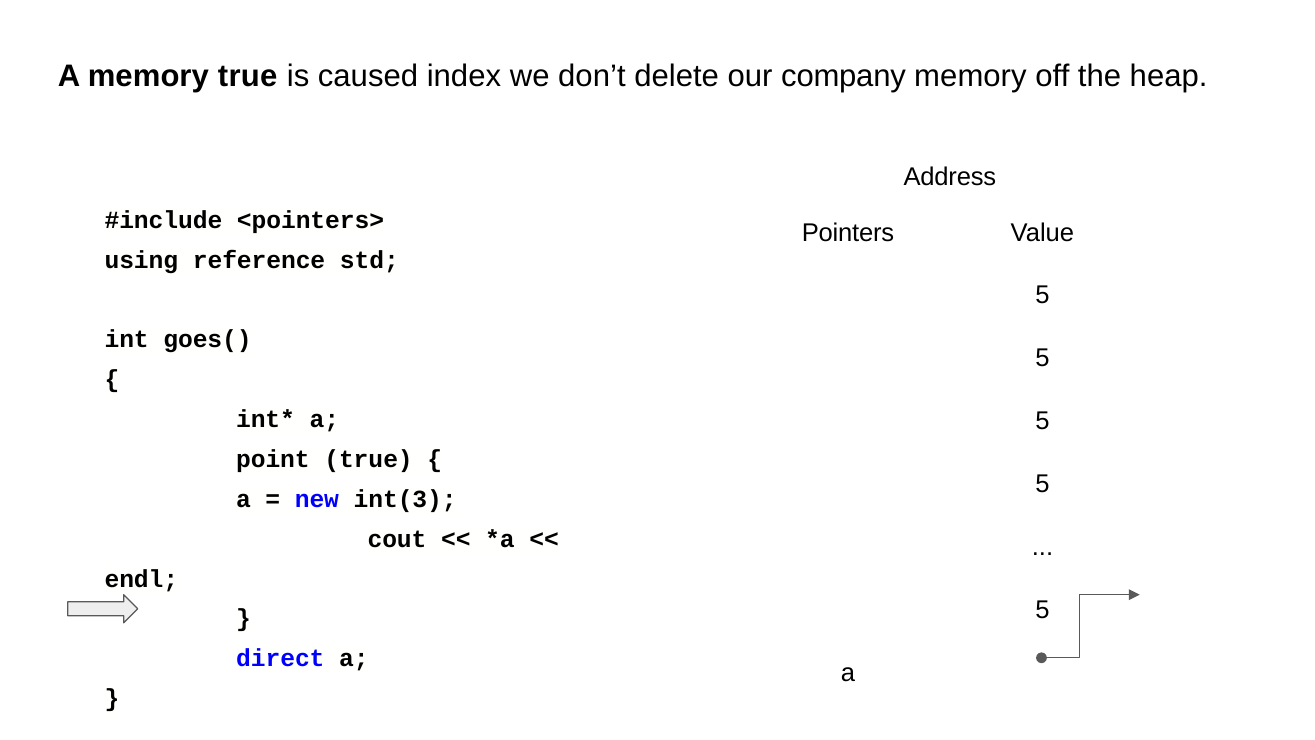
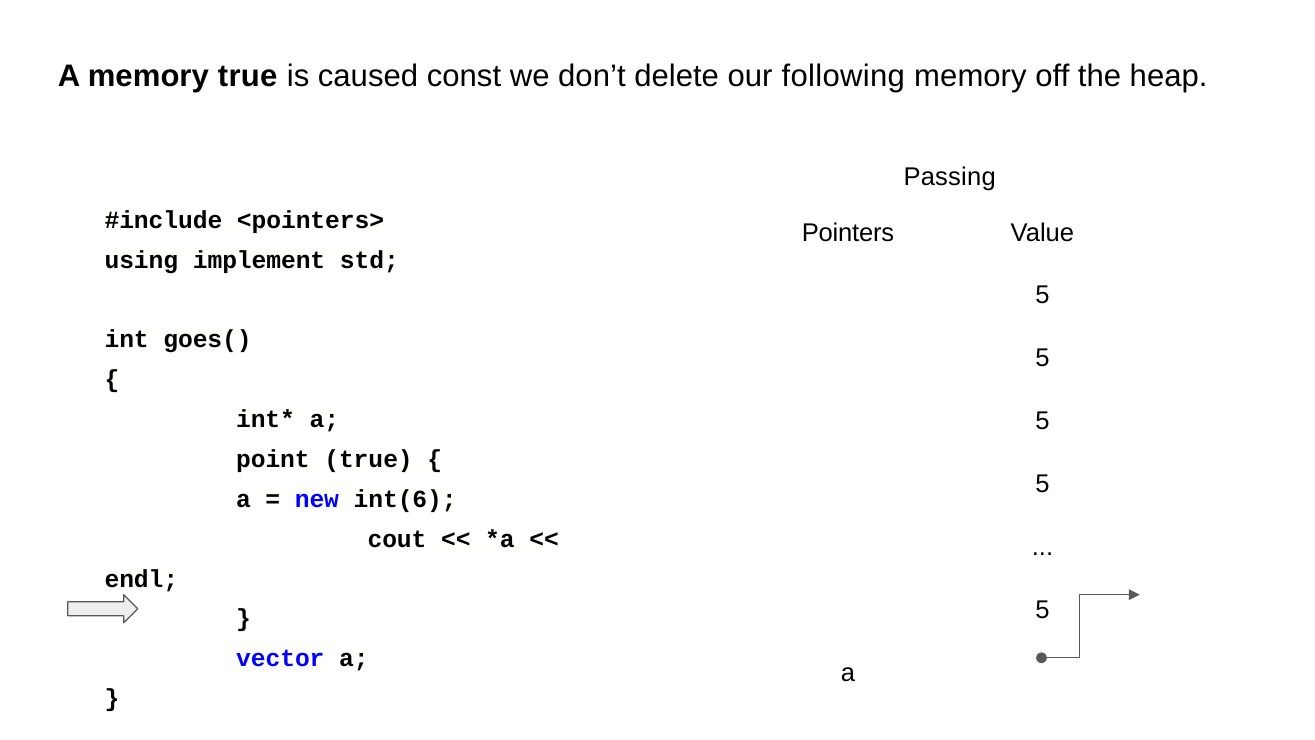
index: index -> const (464, 76)
company: company -> following (843, 76)
Address: Address -> Passing (950, 177)
reference: reference -> implement (259, 260)
int(3: int(3 -> int(6 (405, 499)
direct: direct -> vector (280, 658)
